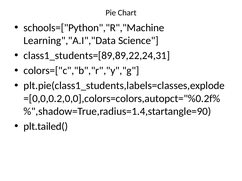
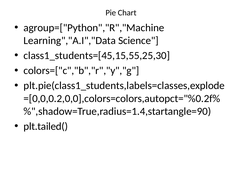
schools=["Python","R","Machine: schools=["Python","R","Machine -> agroup=["Python","R","Machine (94, 28)
class1_students=[89,89,22,24,31: class1_students=[89,89,22,24,31 -> class1_students=[45,15,55,25,30 (97, 56)
